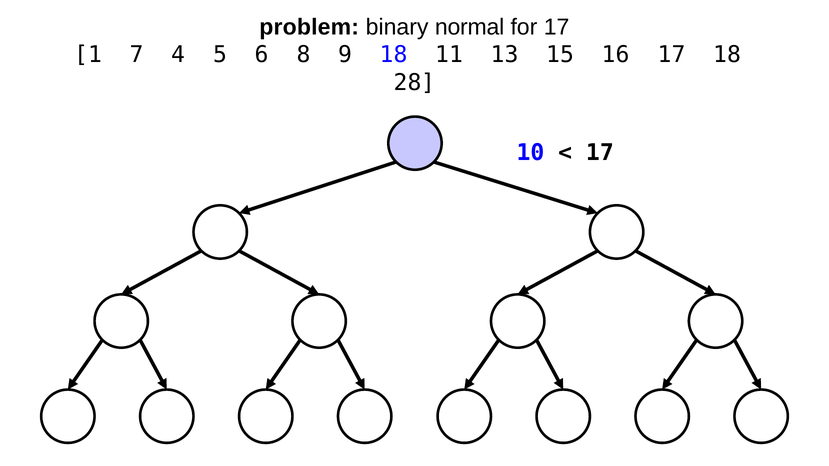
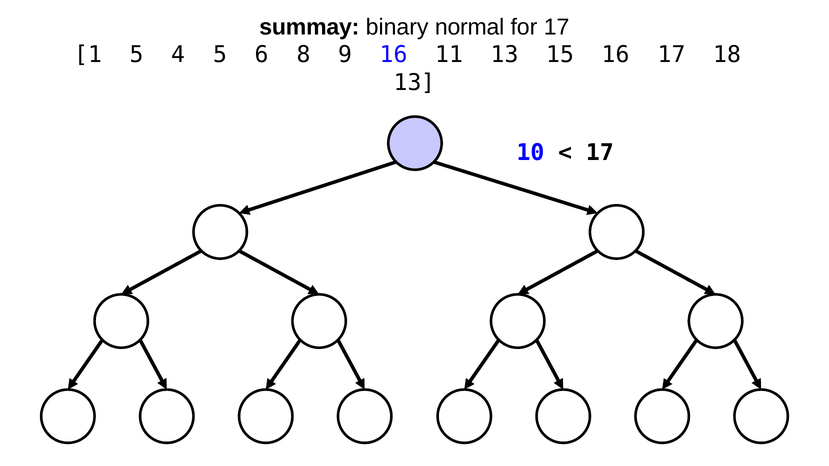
problem: problem -> summay (309, 27)
7: 7 -> 5 (137, 55)
9 18: 18 -> 16 (394, 55)
28: 28 -> 13 (415, 83)
